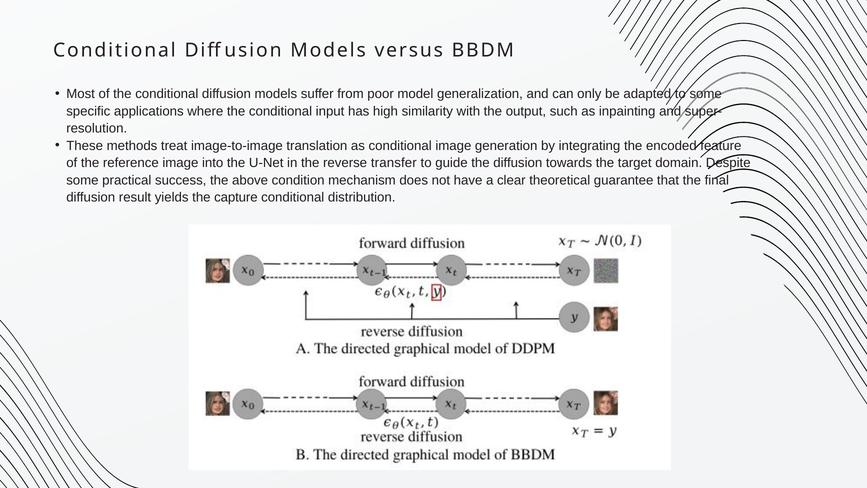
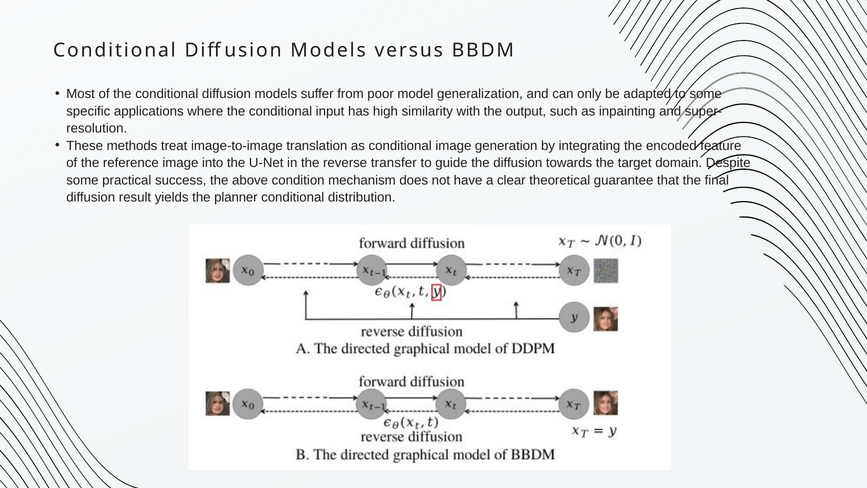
capture: capture -> planner (236, 197)
